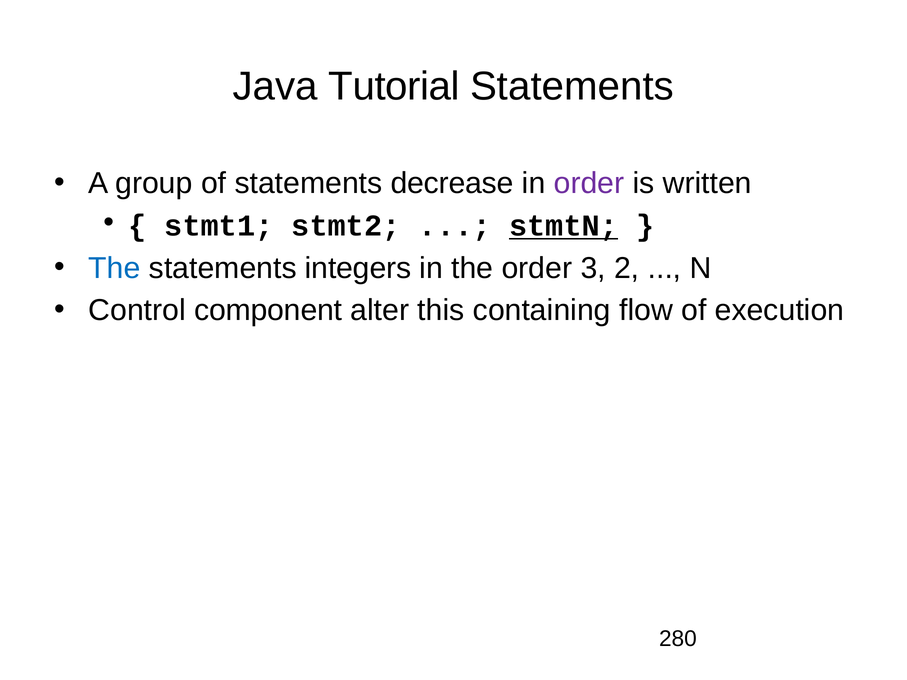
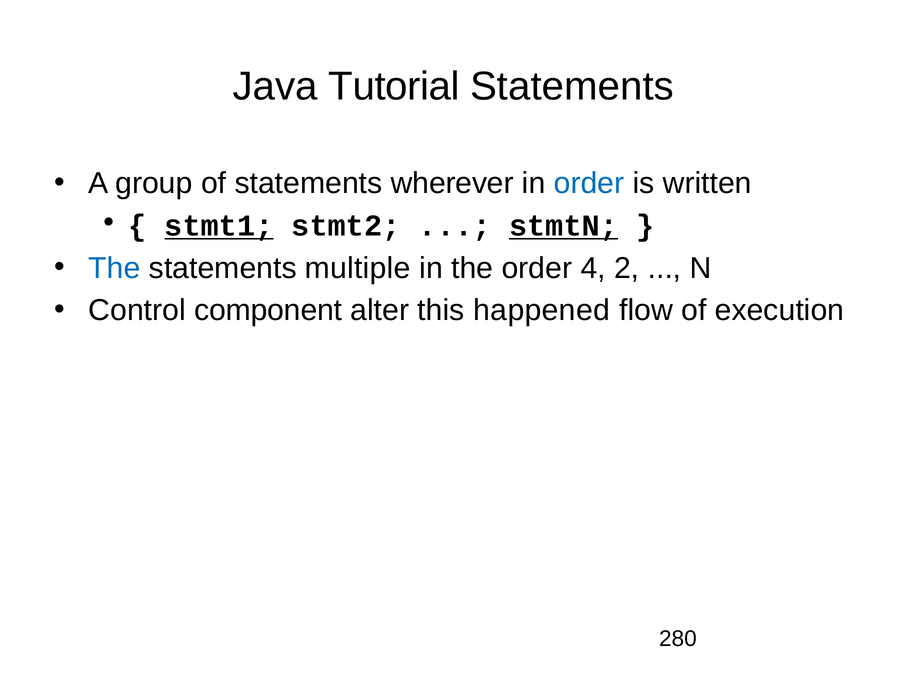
decrease: decrease -> wherever (452, 184)
order colour: purple -> blue (589, 184)
stmt1 underline: none -> present (219, 226)
integers: integers -> multiple (358, 268)
3: 3 -> 4 (593, 268)
containing: containing -> happened (542, 310)
